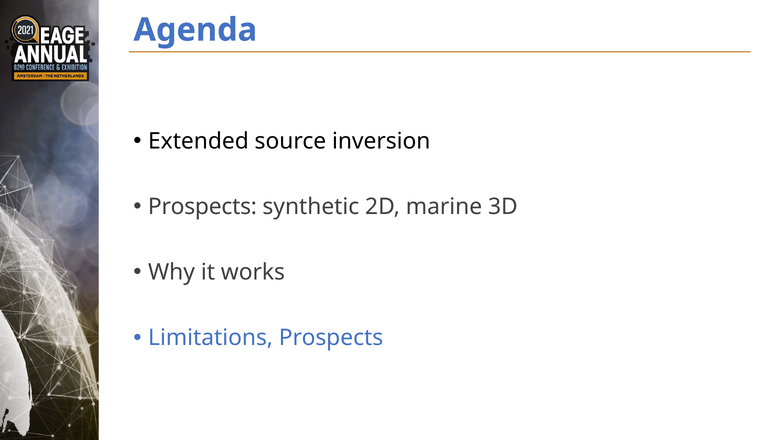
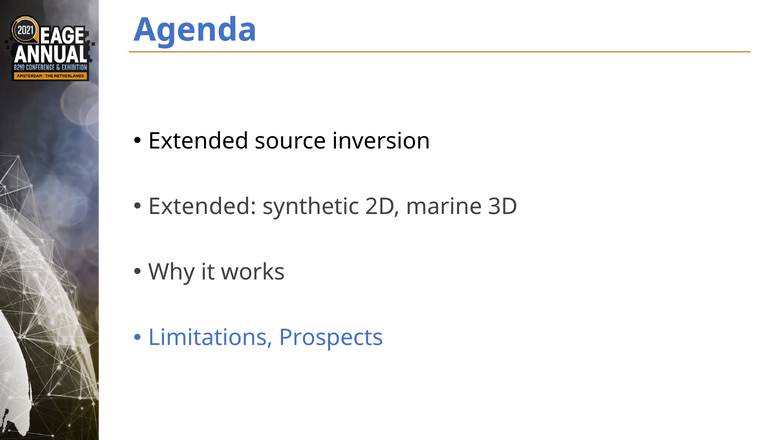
Prospects: Prospects -> Extended (202, 207)
